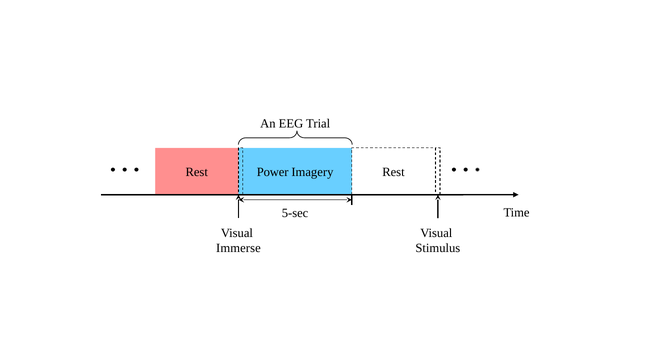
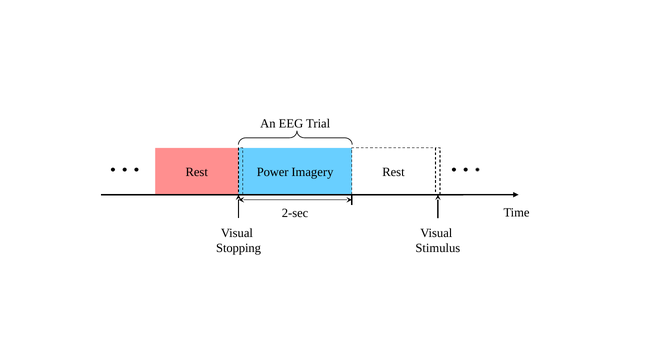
5-sec: 5-sec -> 2-sec (295, 213)
Immerse: Immerse -> Stopping (239, 248)
